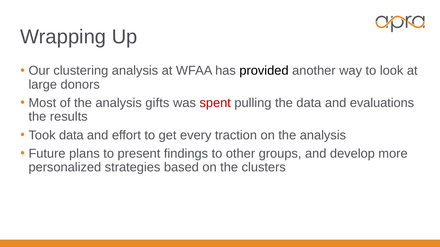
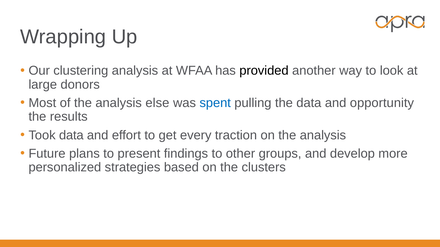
gifts: gifts -> else (157, 103)
spent colour: red -> blue (215, 103)
evaluations: evaluations -> opportunity (382, 103)
